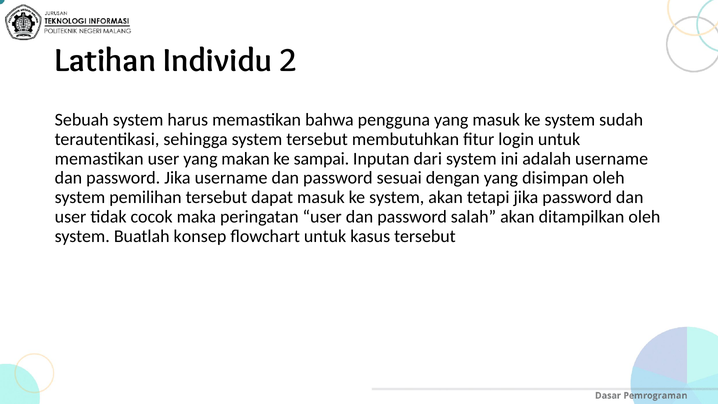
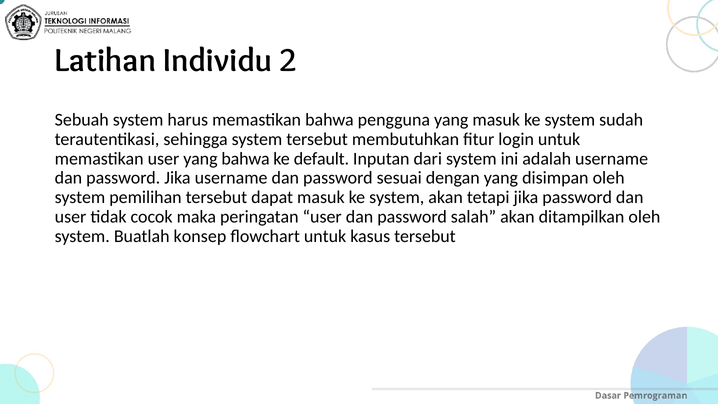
yang makan: makan -> bahwa (246, 159)
sampai: sampai -> default (321, 159)
